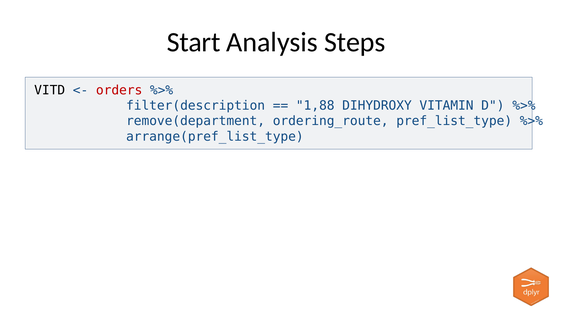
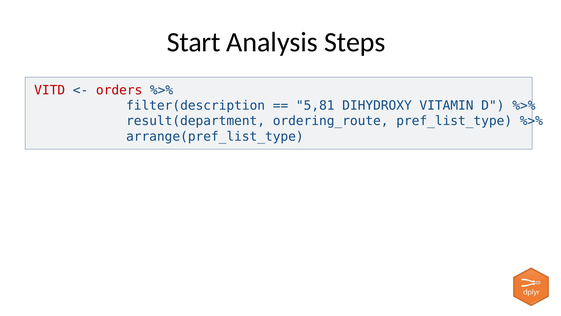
VITD colour: black -> red (50, 90)
1,88: 1,88 -> 5,81 (315, 105)
remove(department: remove(department -> result(department (196, 121)
